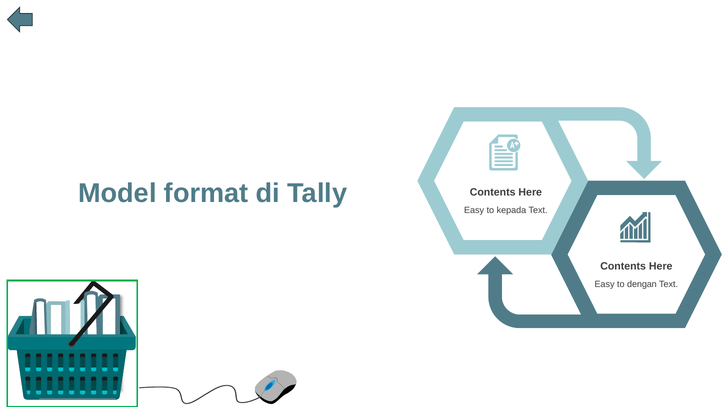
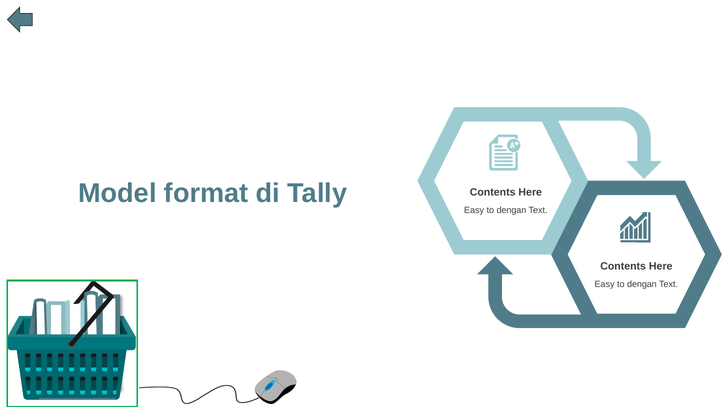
kepada: kepada -> dengan (511, 210)
